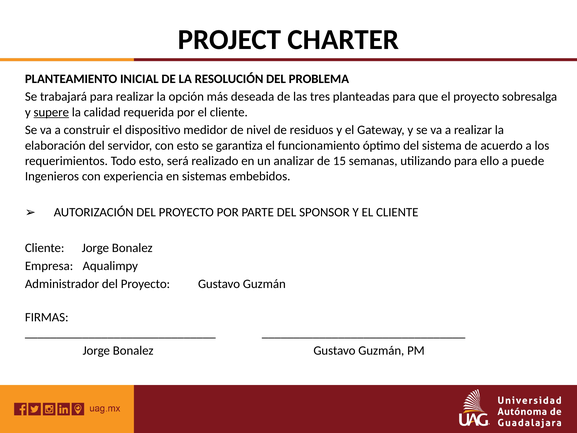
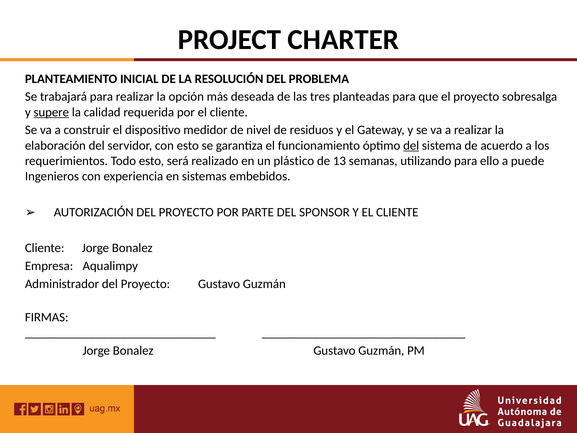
del underline: none -> present (411, 145)
analizar: analizar -> plástico (294, 161)
15: 15 -> 13 (339, 161)
